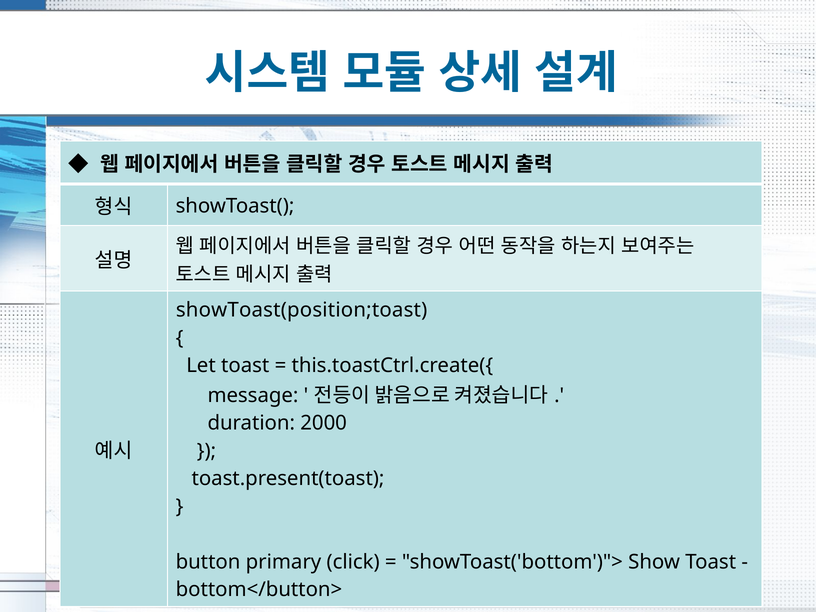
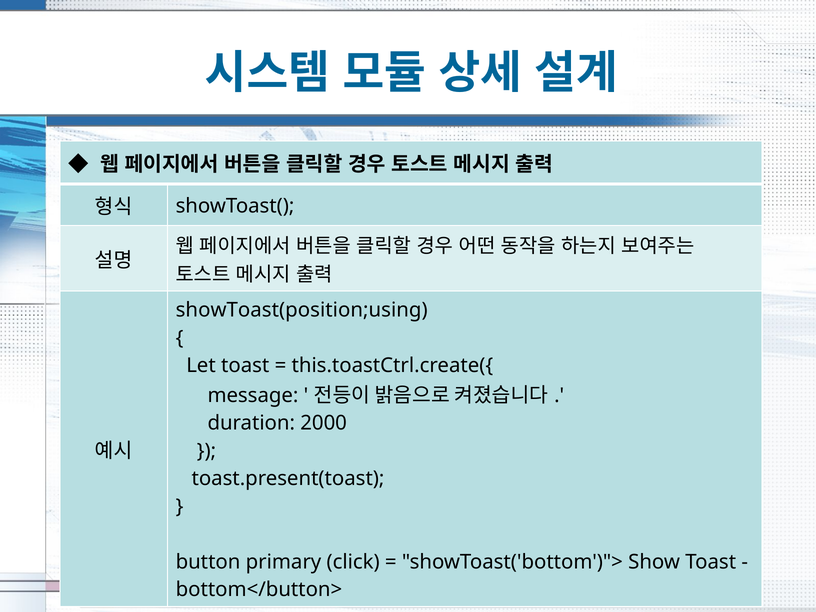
showToast(position;toast: showToast(position;toast -> showToast(position;using (302, 310)
